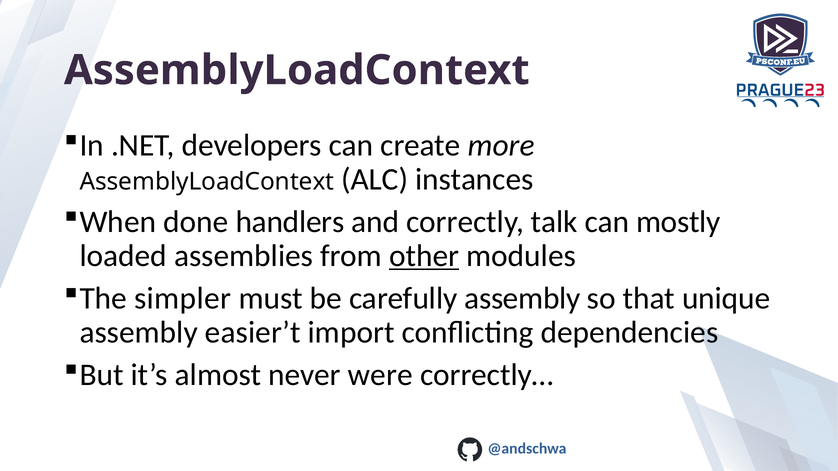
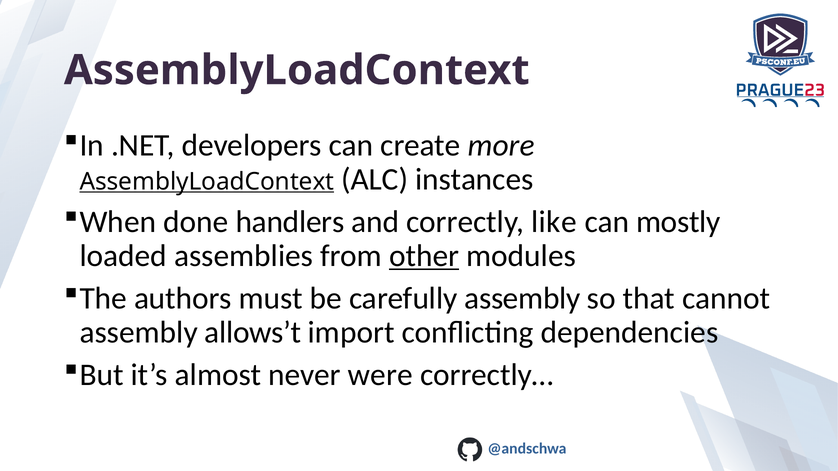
AssemblyLoadContext underline: none -> present (207, 182)
talk: talk -> like (554, 222)
simpler: simpler -> authors (183, 299)
unique: unique -> cannot (726, 299)
easier’t: easier’t -> allows’t (253, 333)
